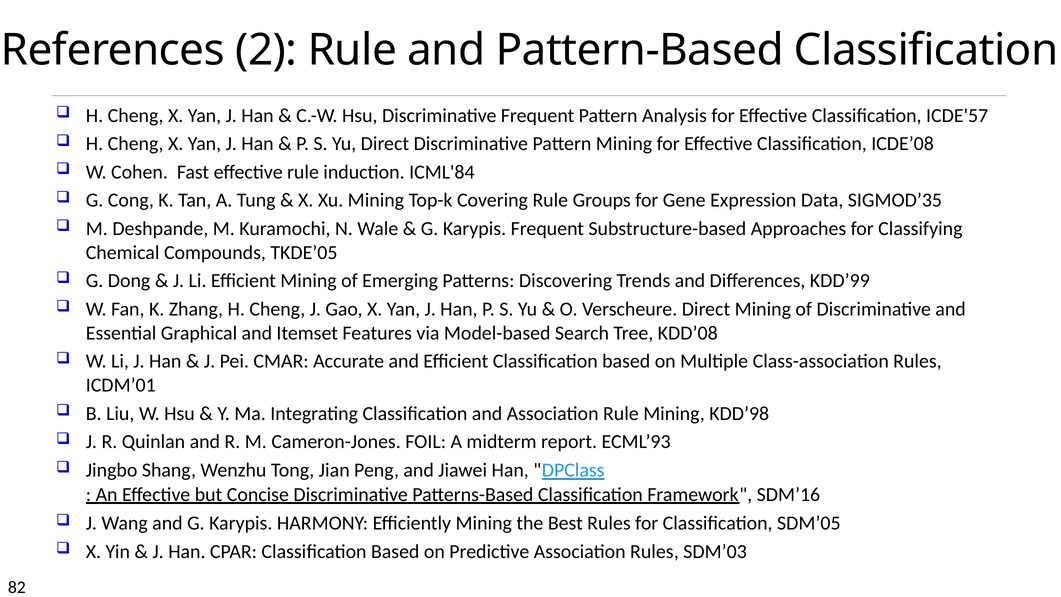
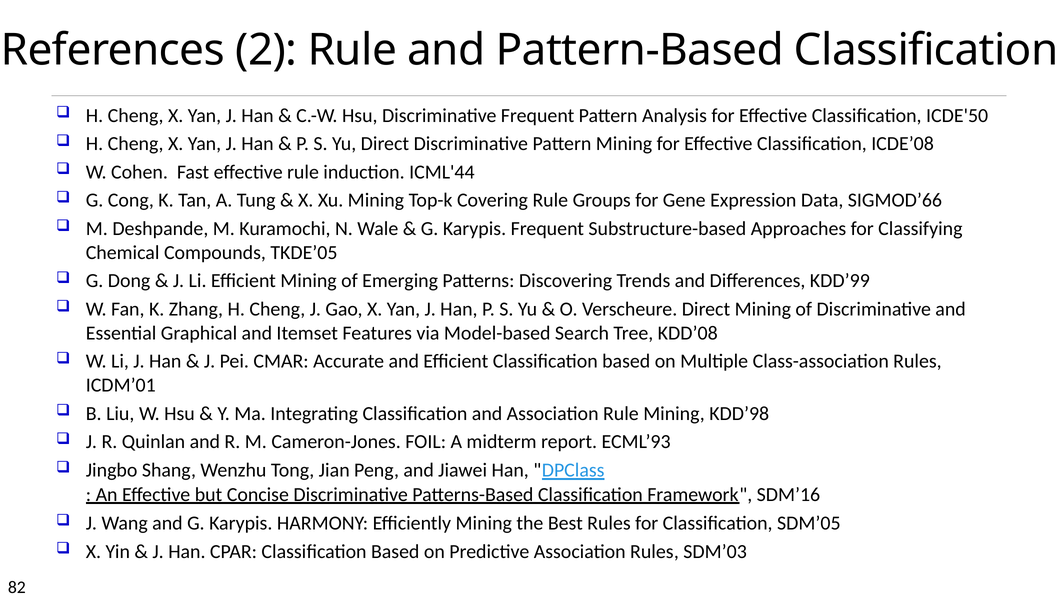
ICDE'57: ICDE'57 -> ICDE'50 (957, 115)
ICML'84: ICML'84 -> ICML'44 (442, 172)
SIGMOD’35: SIGMOD’35 -> SIGMOD’66 (895, 200)
